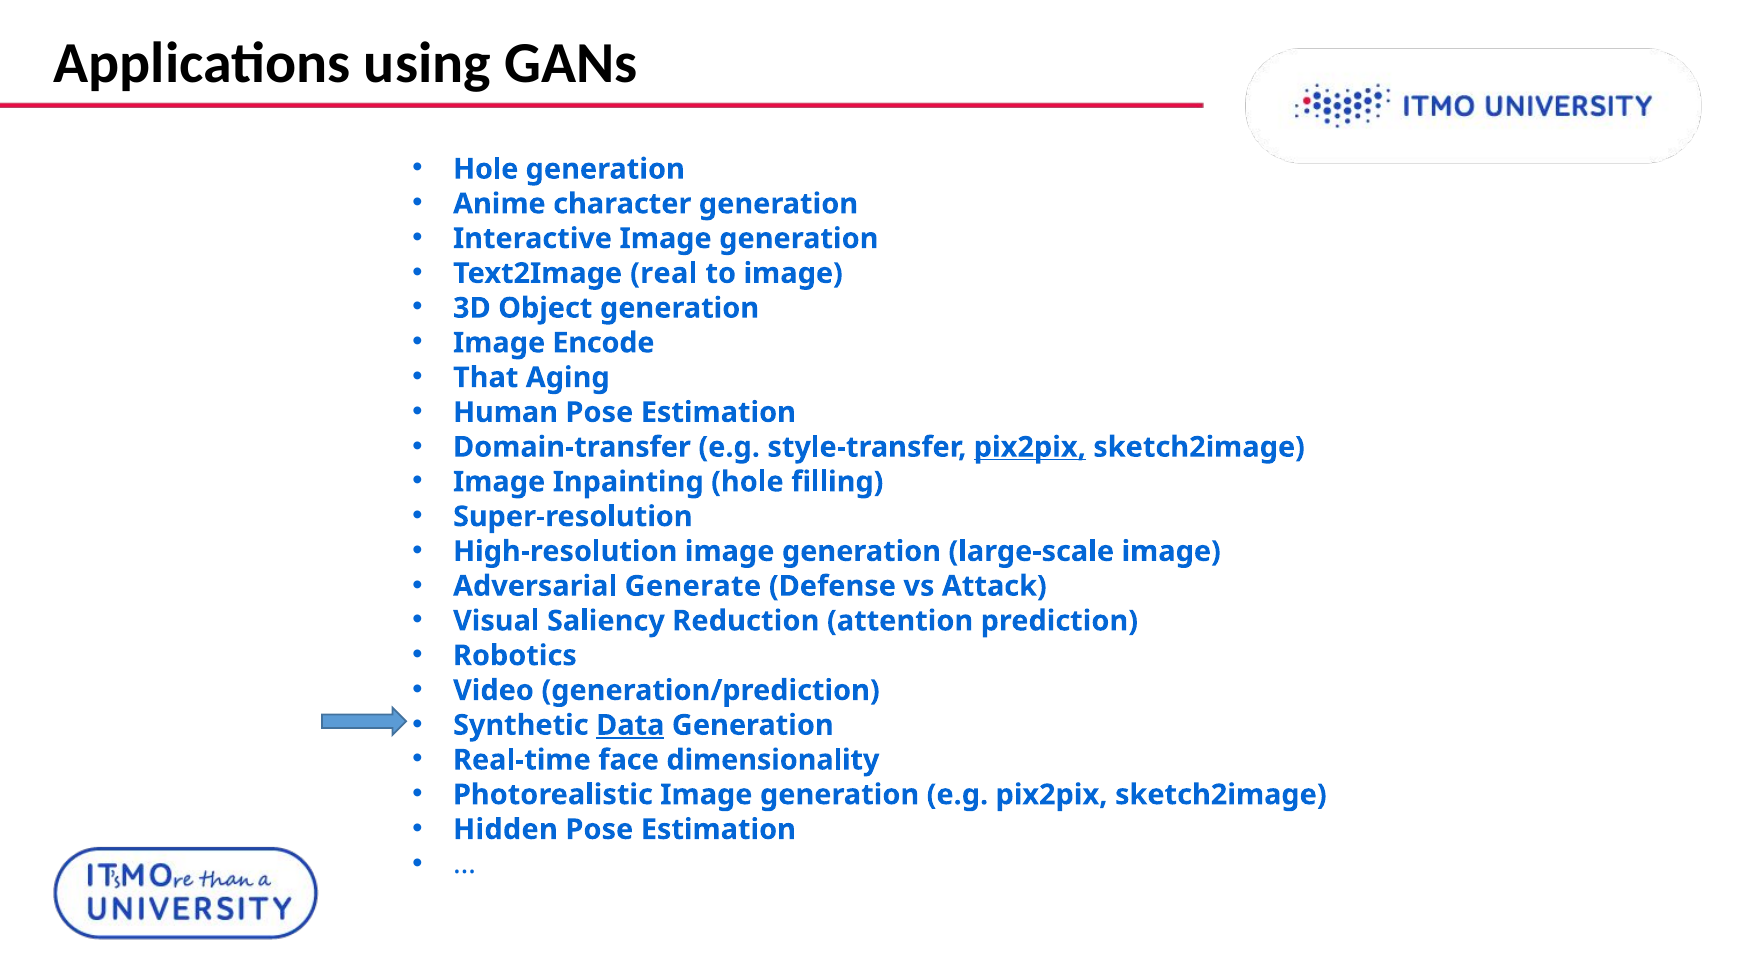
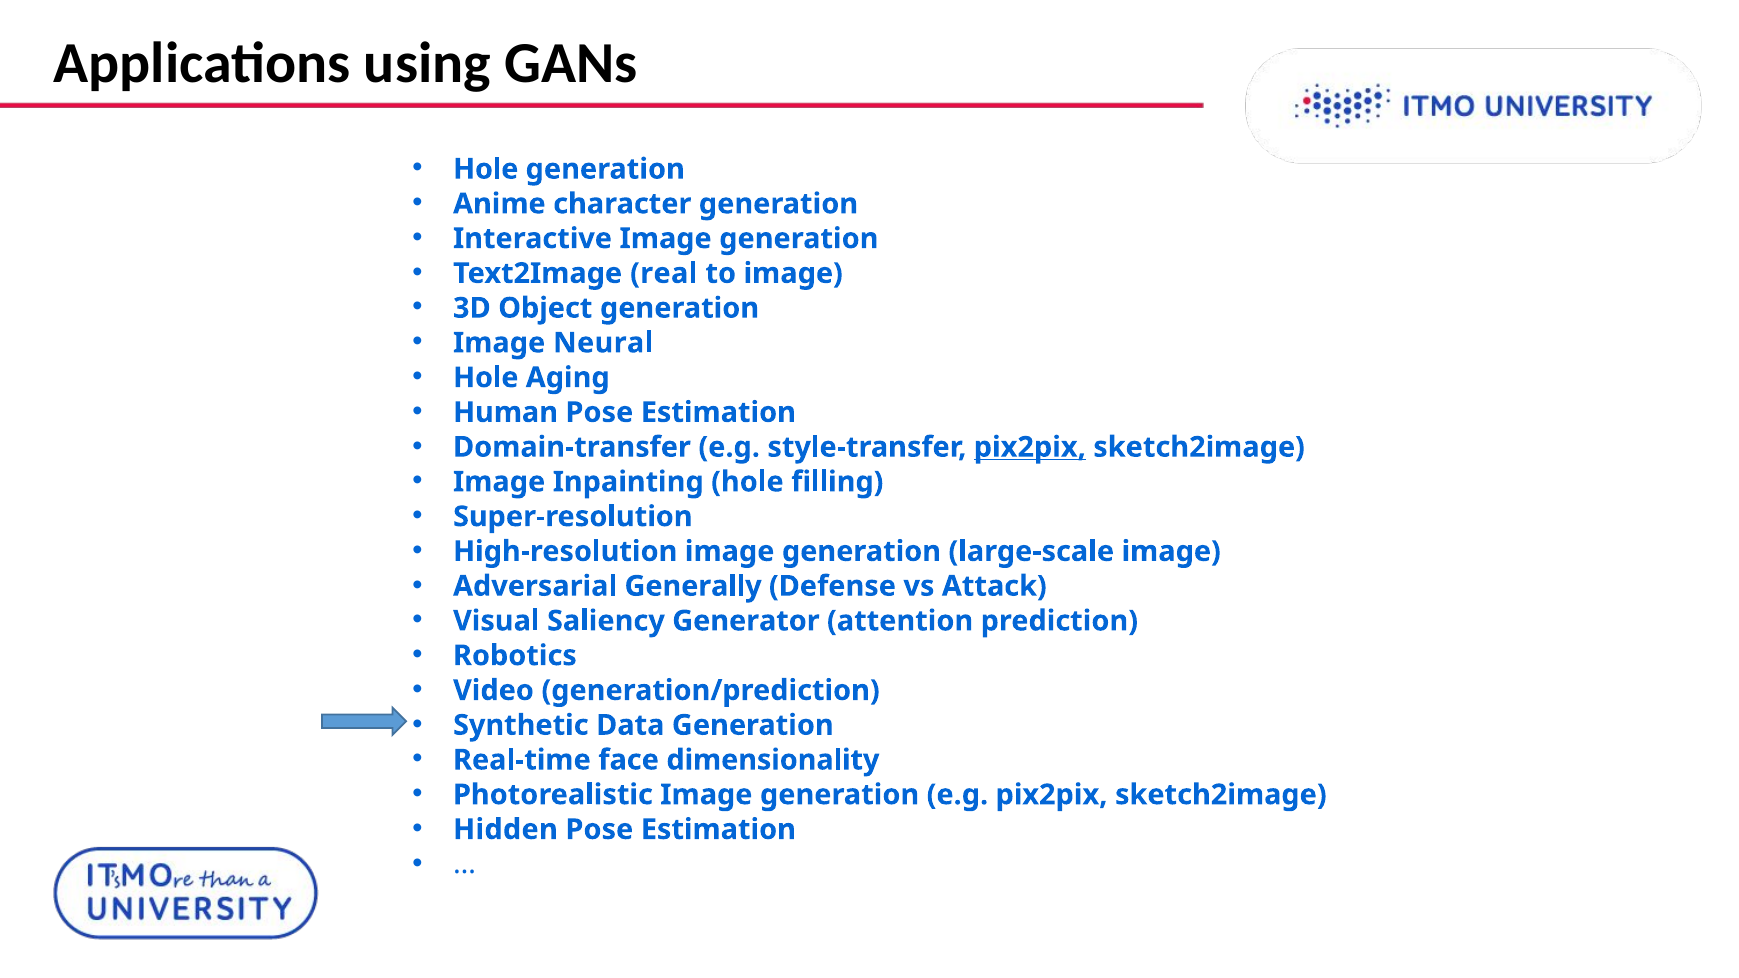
Encode: Encode -> Neural (603, 343)
That: That -> Hole (486, 378)
Generate: Generate -> Generally (693, 586)
Reduction: Reduction -> Generator (746, 621)
Data underline: present -> none (630, 725)
